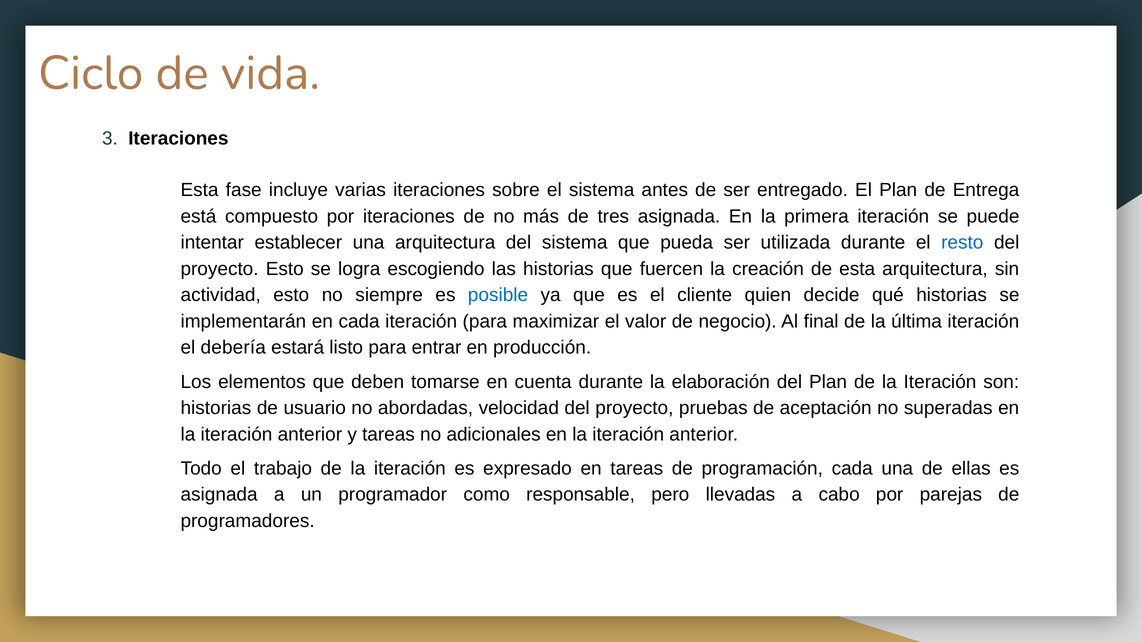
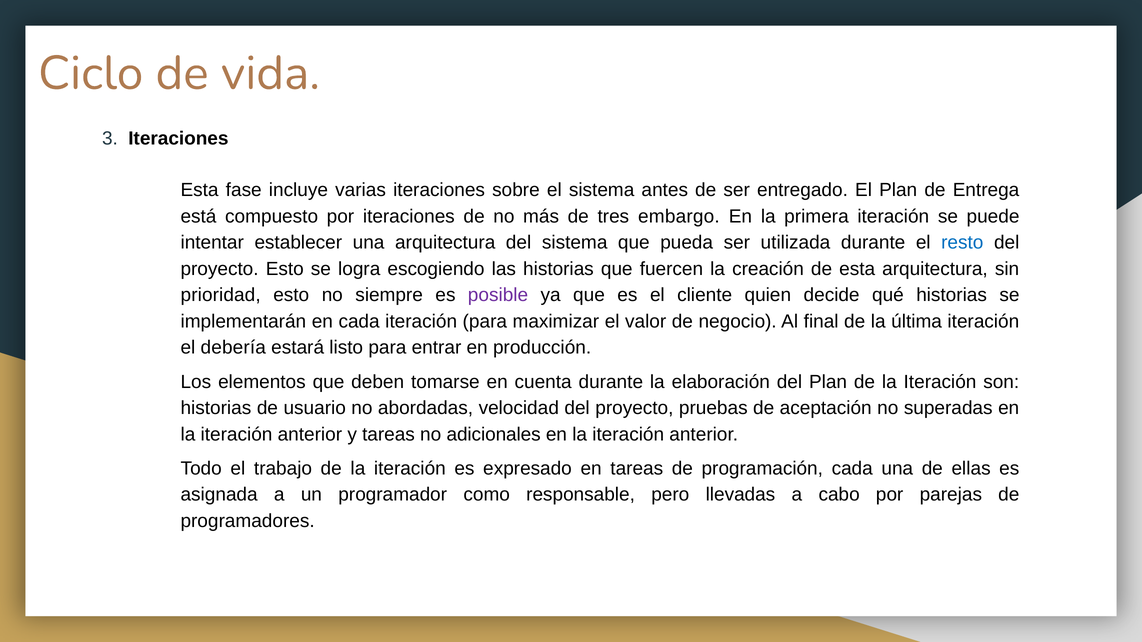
tres asignada: asignada -> embargo (679, 217)
actividad: actividad -> prioridad (221, 295)
posible colour: blue -> purple (498, 295)
